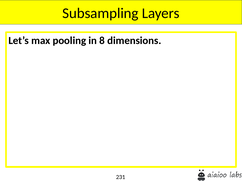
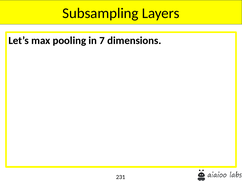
8: 8 -> 7 (102, 41)
